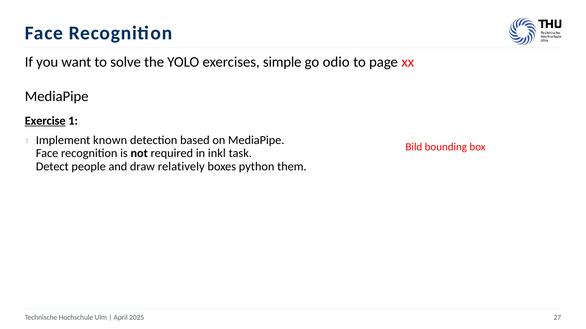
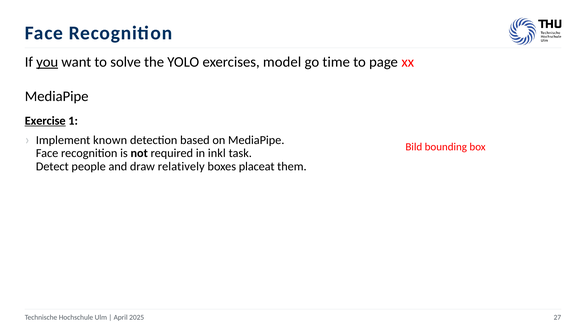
you underline: none -> present (47, 62)
simple: simple -> model (282, 62)
odio: odio -> time (336, 62)
python: python -> placeat (257, 167)
